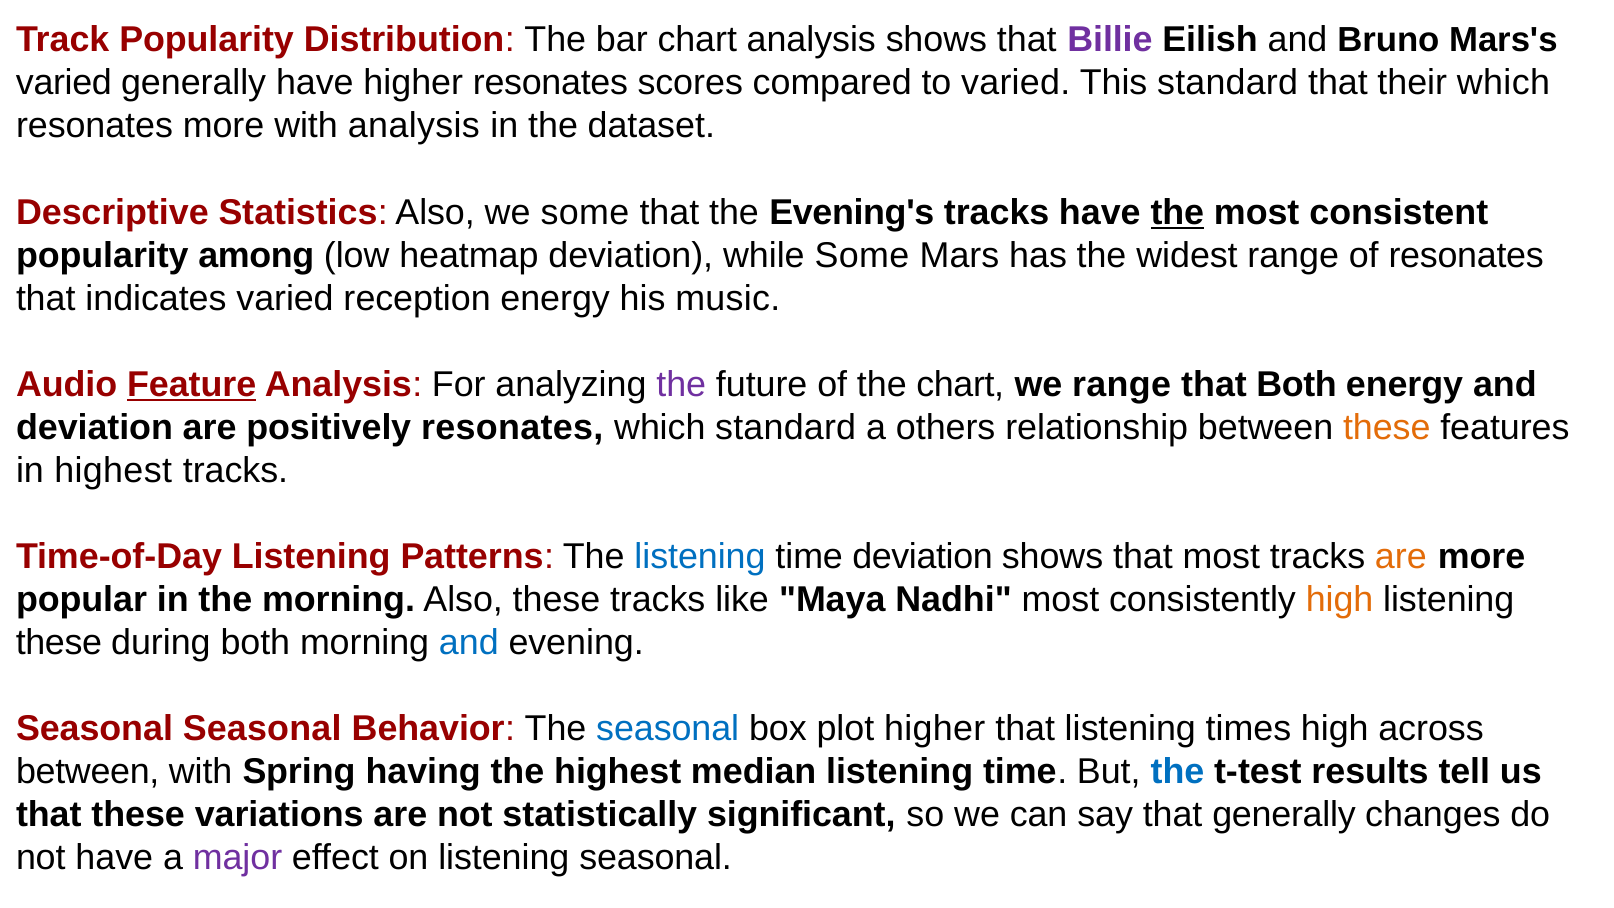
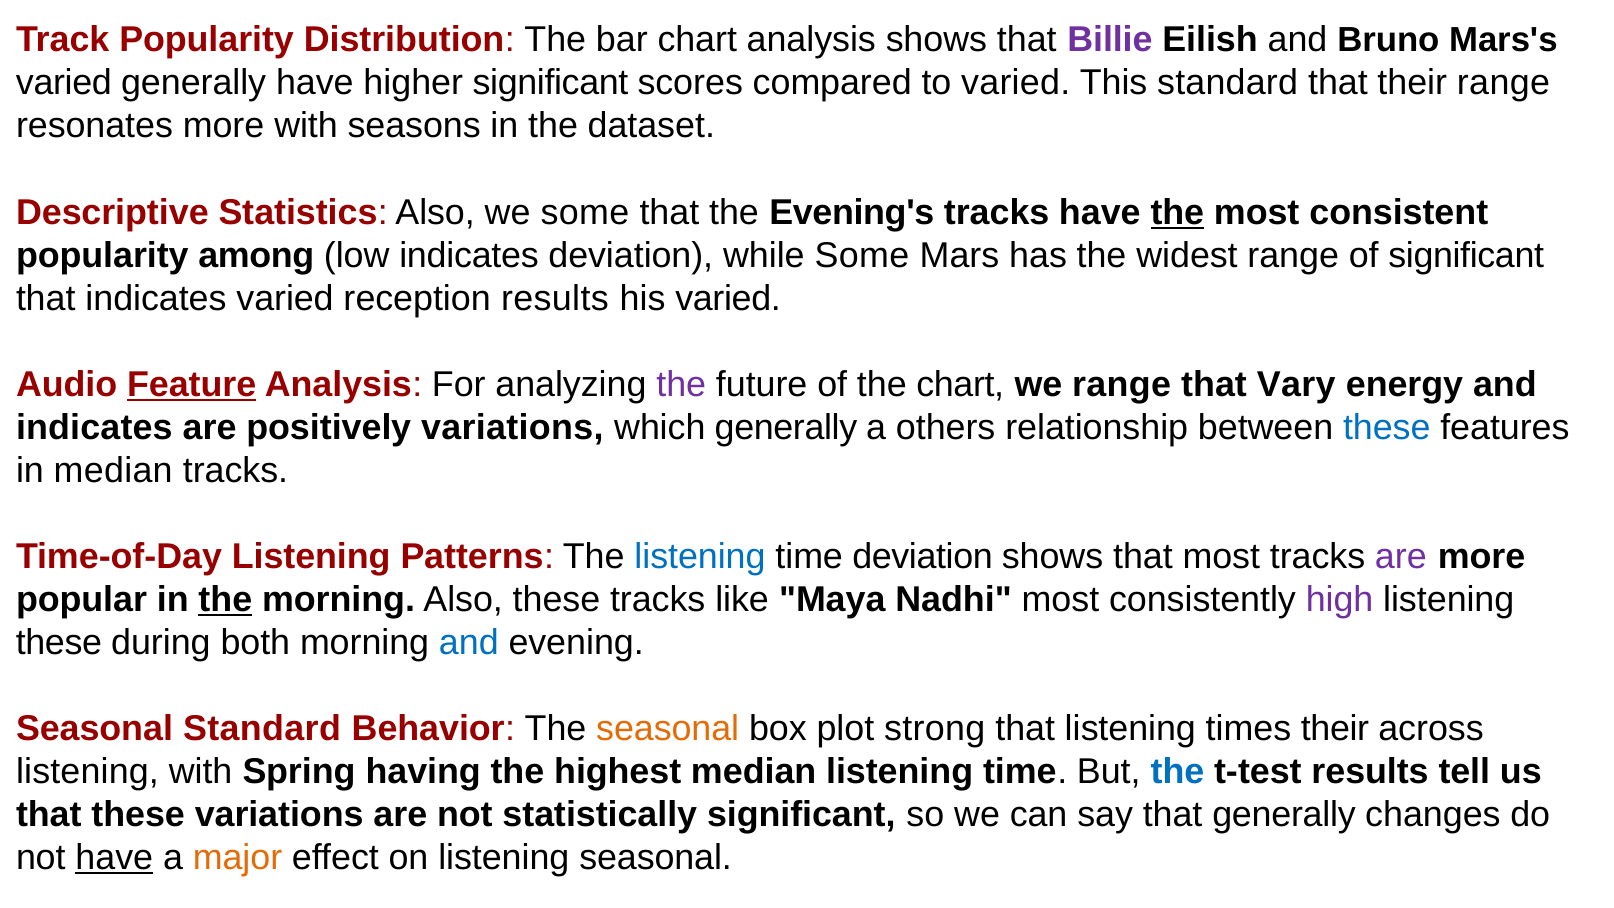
higher resonates: resonates -> significant (551, 83)
their which: which -> range (1503, 83)
with analysis: analysis -> seasons (414, 126)
low heatmap: heatmap -> indicates (469, 255)
of resonates: resonates -> significant (1466, 255)
reception energy: energy -> results (555, 298)
his music: music -> varied (728, 298)
that Both: Both -> Vary (1296, 384)
deviation: deviation -> indicates (94, 427)
positively resonates: resonates -> variations (512, 427)
which standard: standard -> generally (786, 427)
these colour: orange -> blue (1387, 427)
in highest: highest -> median (113, 470)
are colour: orange -> purple (1401, 556)
the underline: none -> present (225, 599)
high colour: orange -> purple (1340, 599)
Seasonal Seasonal: Seasonal -> Standard (262, 728)
seasonal colour: blue -> orange (668, 728)
plot higher: higher -> strong (935, 728)
times high: high -> their (1335, 728)
between: between -> listening (87, 771)
have underline: none -> present (114, 857)
major colour: purple -> orange (238, 857)
